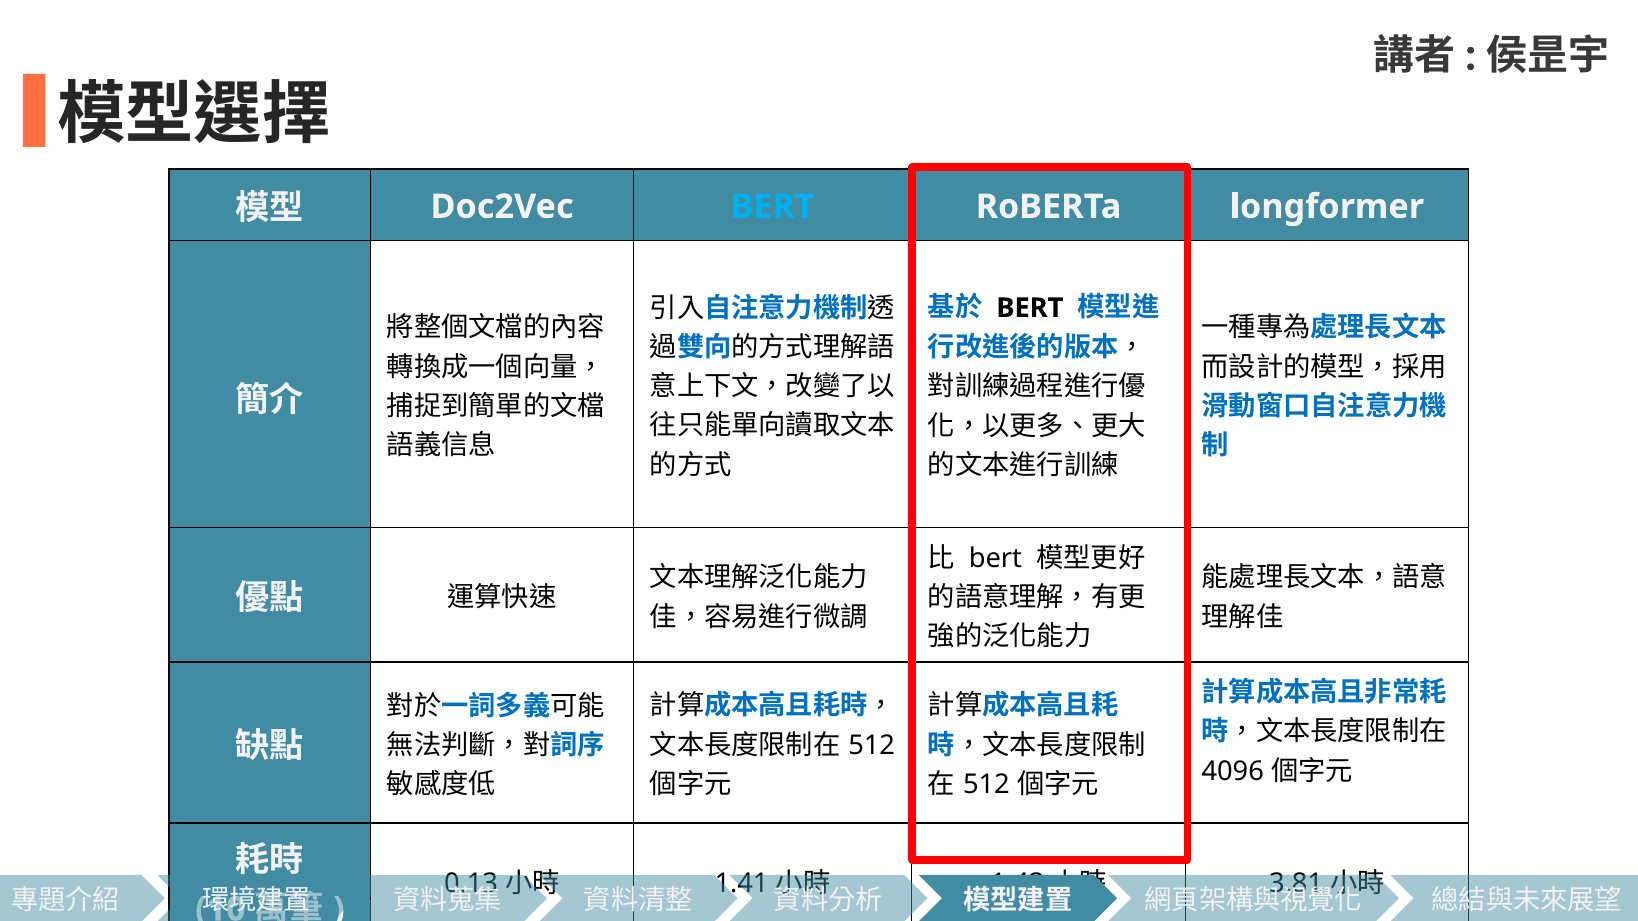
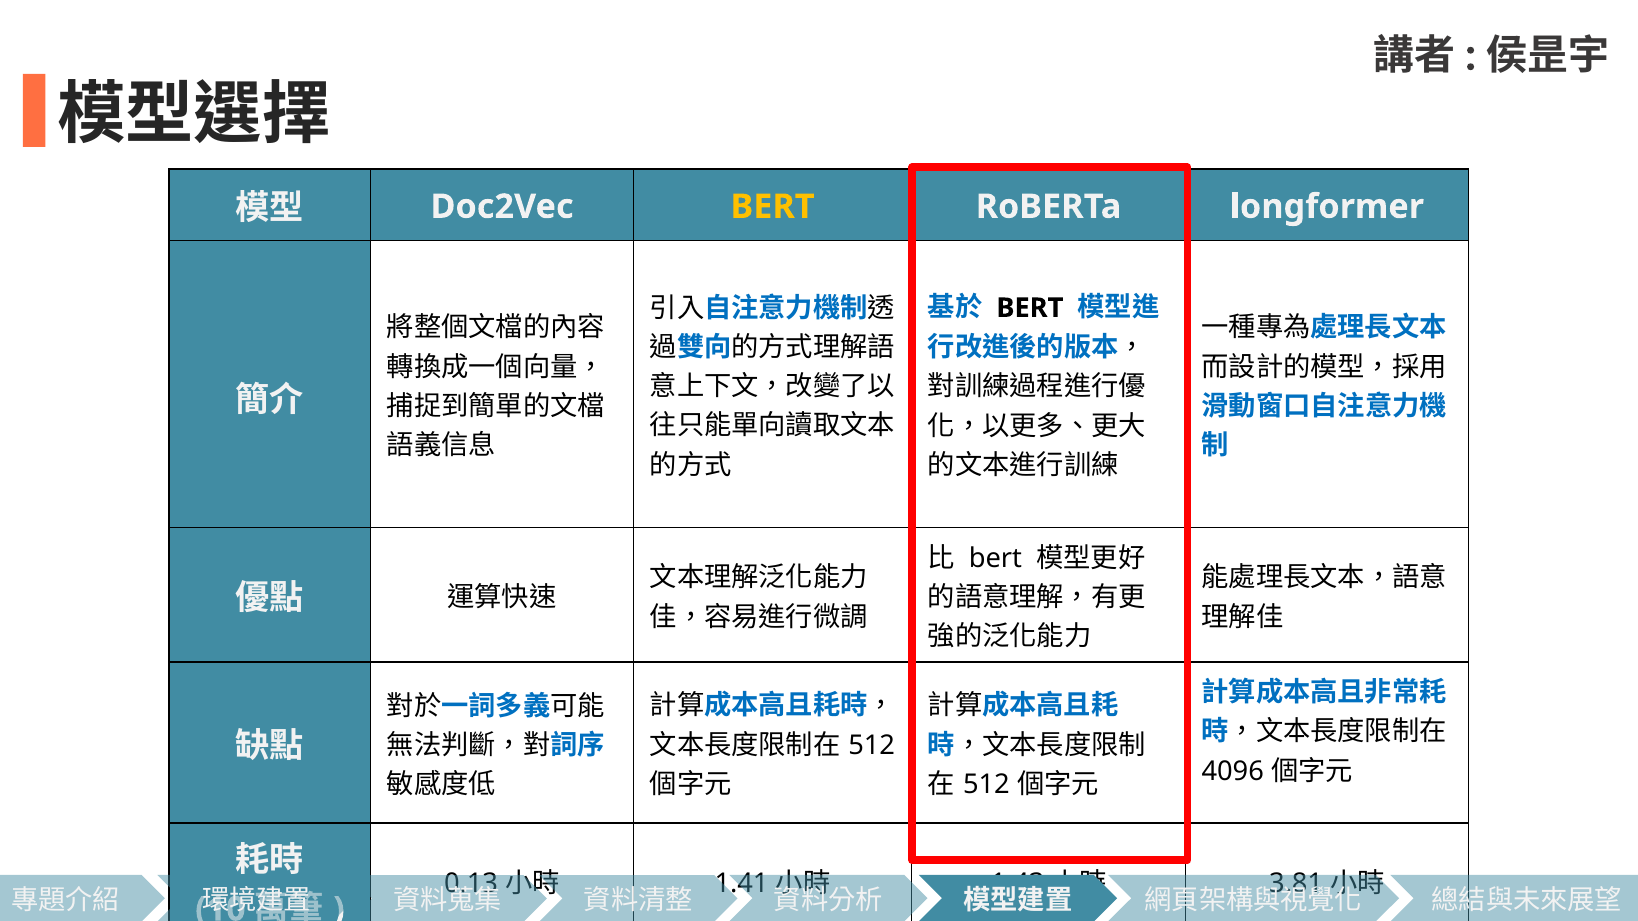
BERT colour: light blue -> yellow (773, 207)
